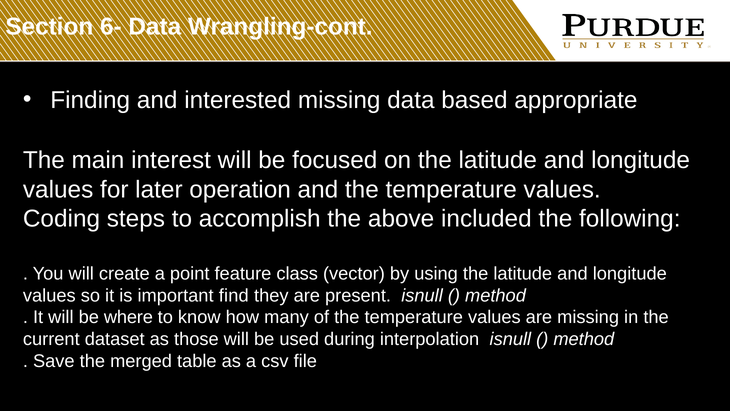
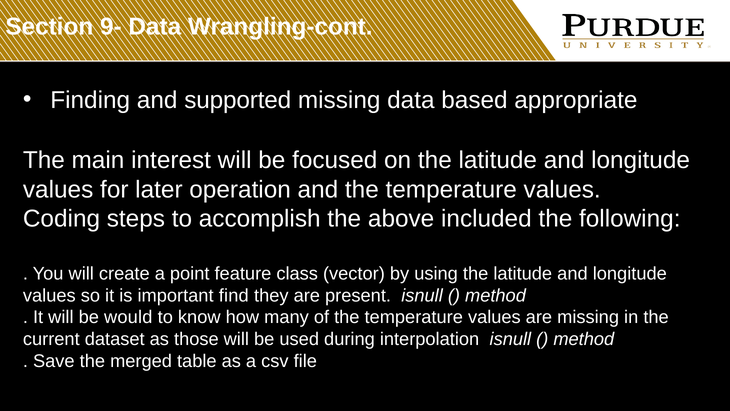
6-: 6- -> 9- (111, 27)
interested: interested -> supported (238, 100)
where: where -> would (128, 317)
